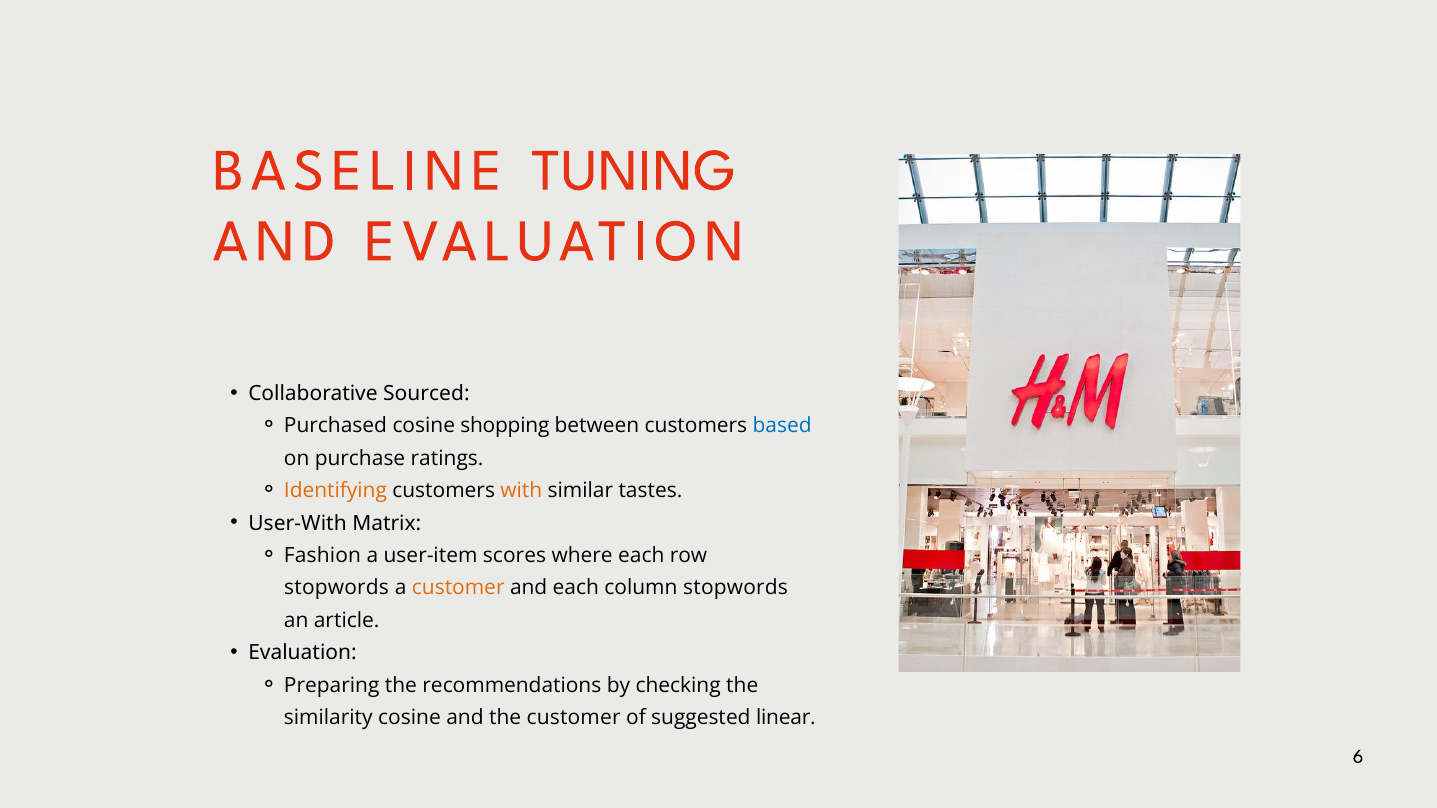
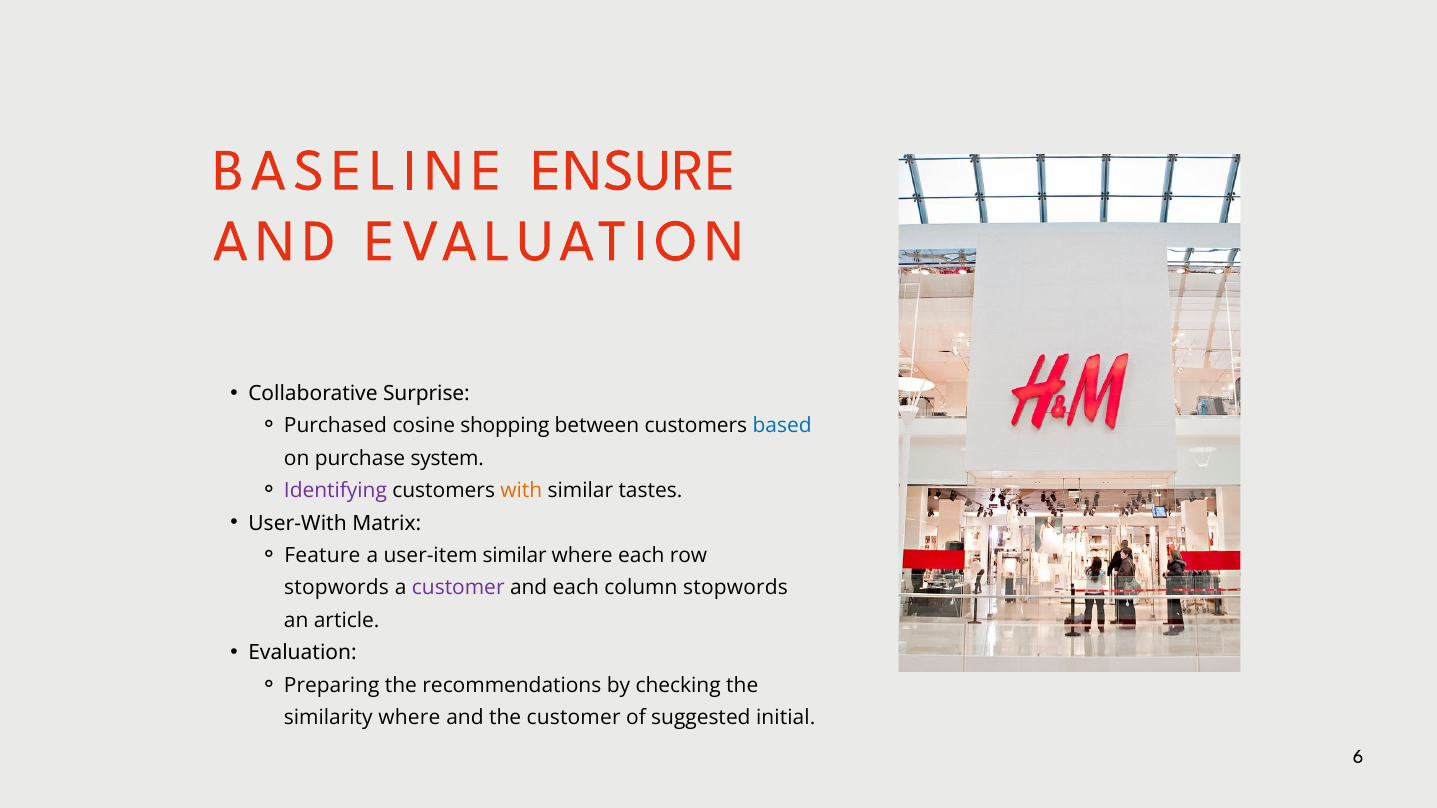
TUNING: TUNING -> ENSURE (633, 170)
Sourced: Sourced -> Surprise (426, 393)
ratings: ratings -> system (447, 458)
Identifying colour: orange -> purple (335, 491)
Fashion: Fashion -> Feature (322, 556)
user-item scores: scores -> similar (515, 556)
customer colour: orange -> purple (458, 588)
similarity cosine: cosine -> where (409, 718)
linear: linear -> initial (786, 718)
